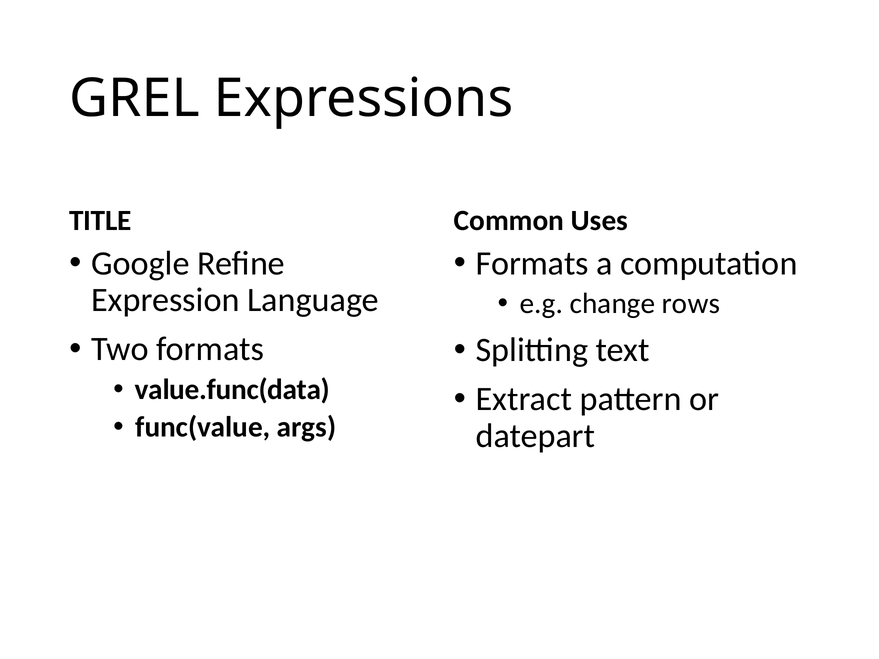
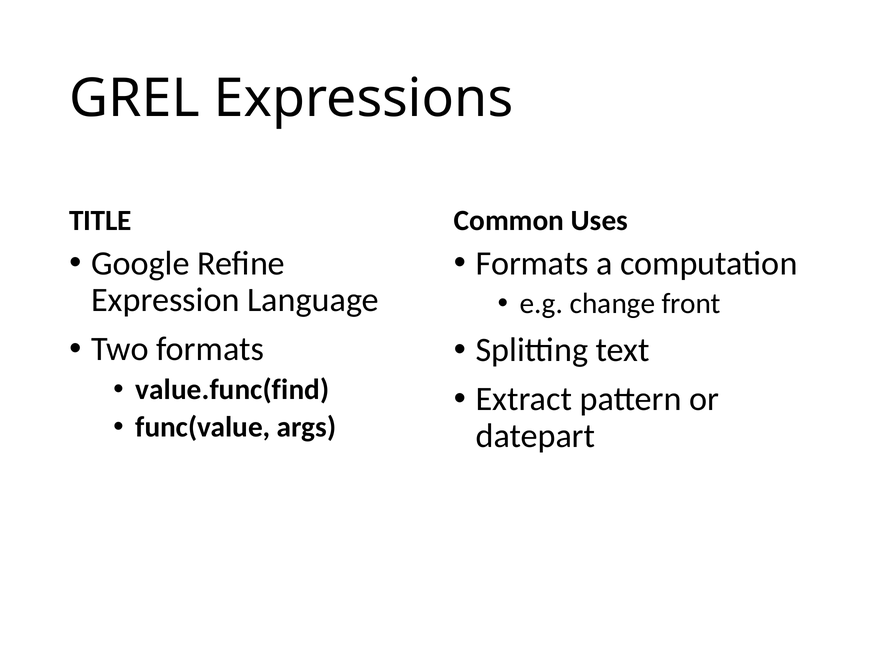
rows: rows -> front (691, 304)
value.func(data: value.func(data -> value.func(find (232, 390)
